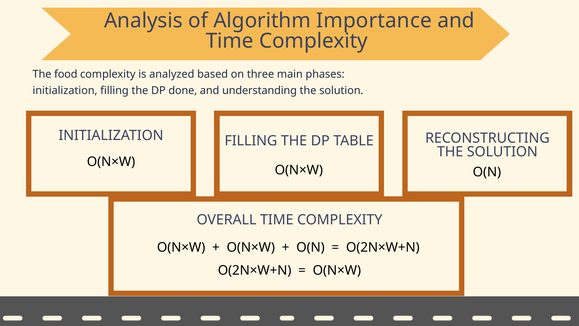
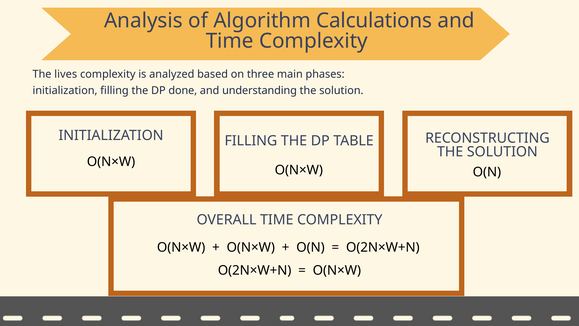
Importance: Importance -> Calculations (374, 21)
food: food -> lives (66, 74)
